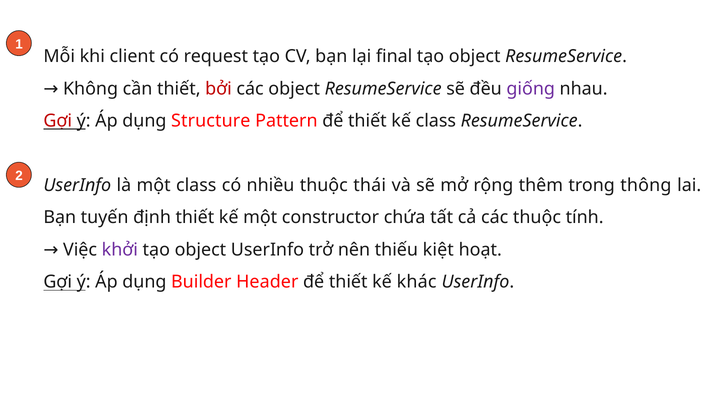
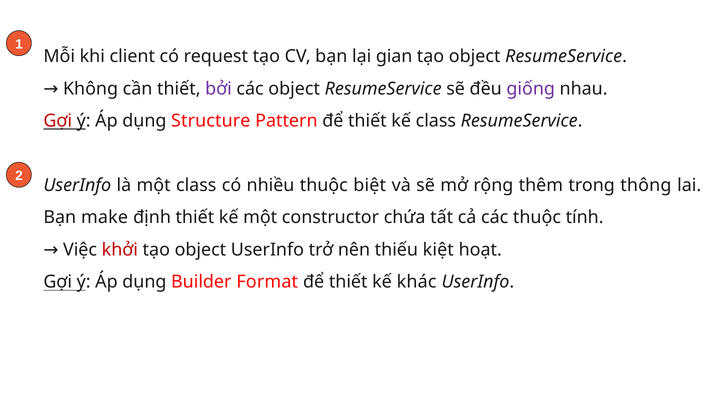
final: final -> gian (394, 56)
bởi colour: red -> purple (218, 89)
thái: thái -> biệt (370, 185)
tuyến: tuyến -> make (105, 217)
khởi colour: purple -> red (120, 250)
Header: Header -> Format (267, 282)
